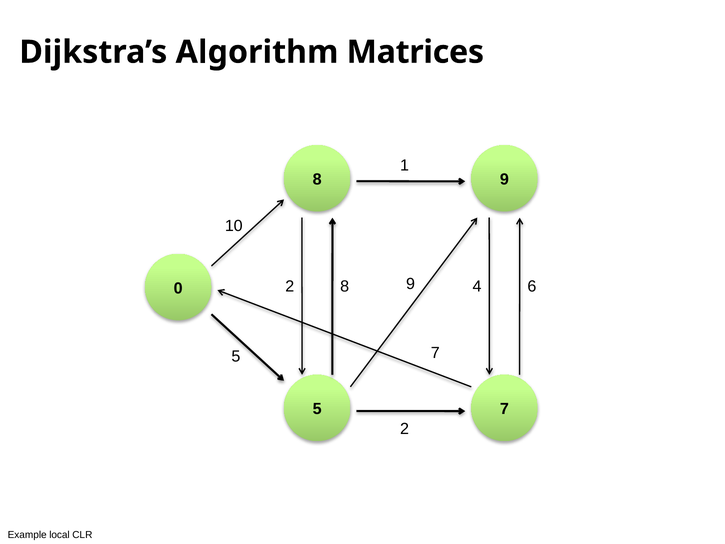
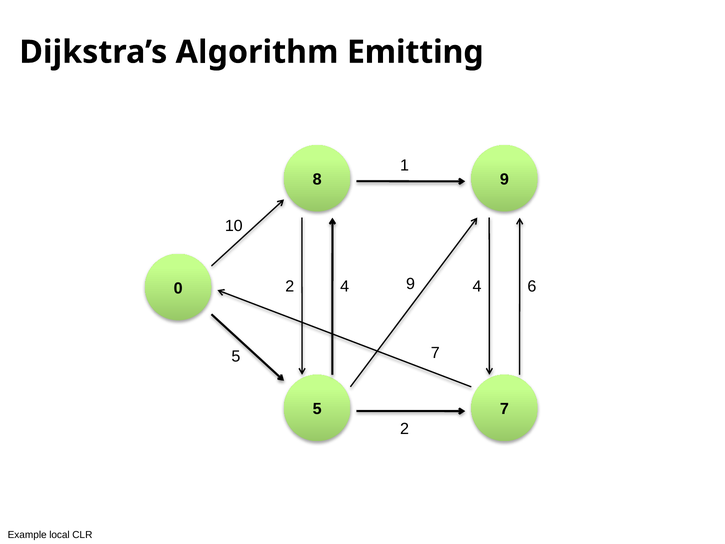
Matrices: Matrices -> Emitting (415, 52)
2 8: 8 -> 4 (345, 286)
